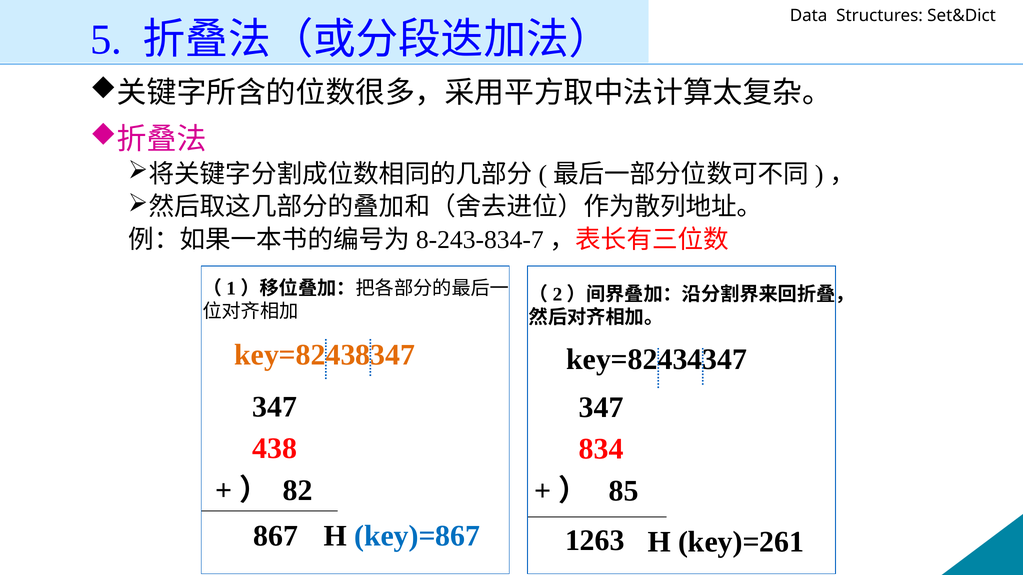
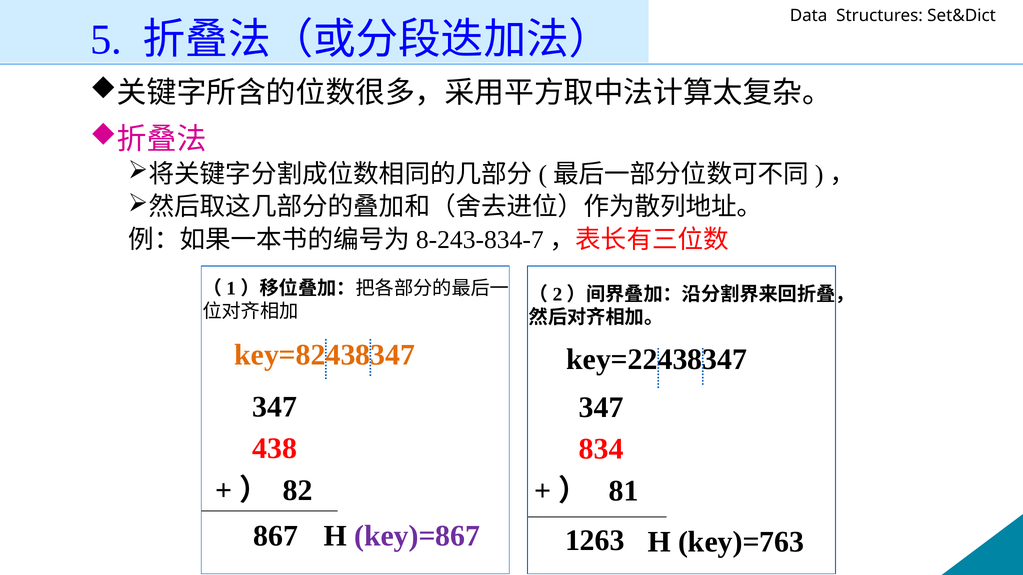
key=82434347: key=82434347 -> key=22438347 (657, 359)
85: 85 -> 81 (624, 491)
key)=867 colour: blue -> purple (417, 536)
key)=261: key)=261 -> key)=763 (741, 542)
